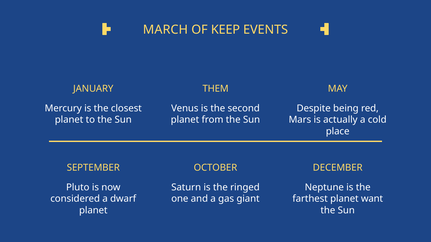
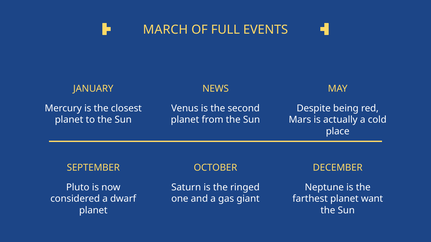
KEEP: KEEP -> FULL (225, 30)
THEM: THEM -> NEWS (216, 89)
